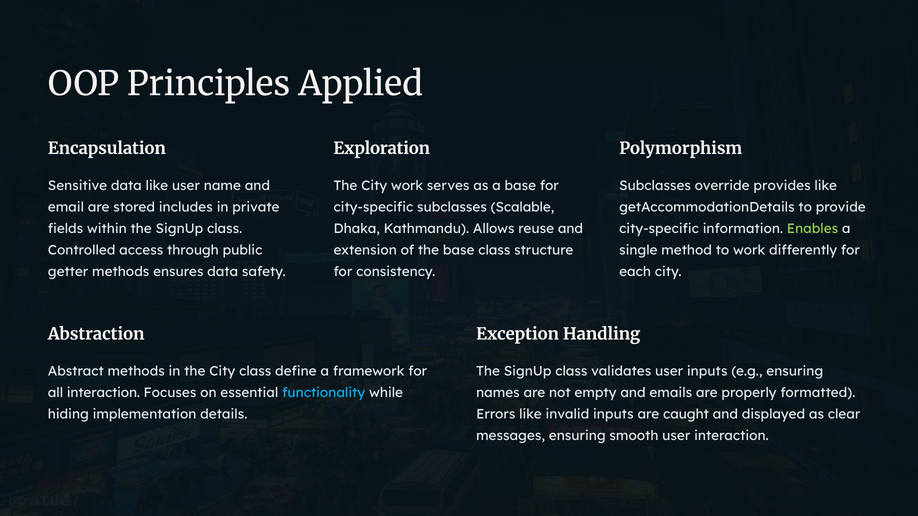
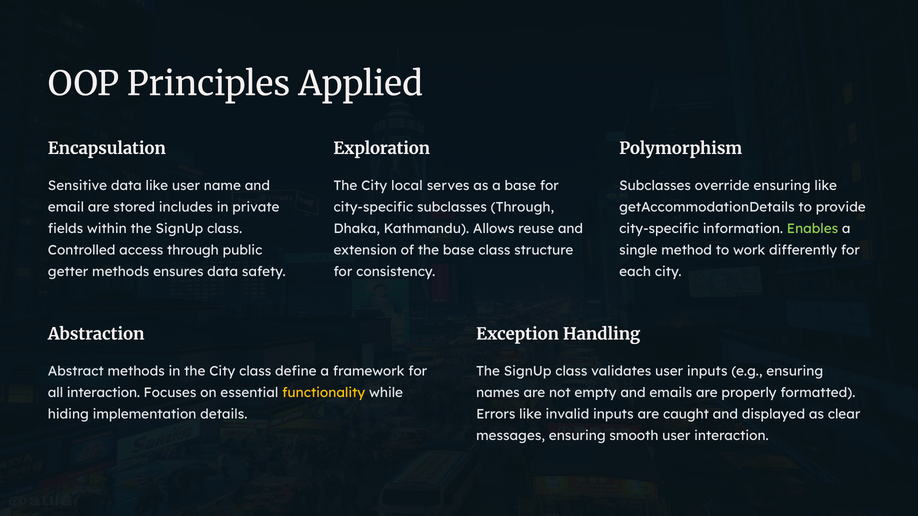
City work: work -> local (407, 186)
override provides: provides -> ensuring (782, 186)
subclasses Scalable: Scalable -> Through (522, 207)
functionality colour: light blue -> yellow (324, 393)
